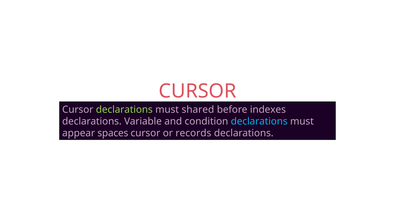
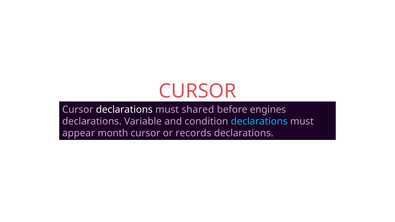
declarations colour: light green -> white (124, 110)
indexes: indexes -> engines (268, 110)
spaces: spaces -> month (113, 133)
